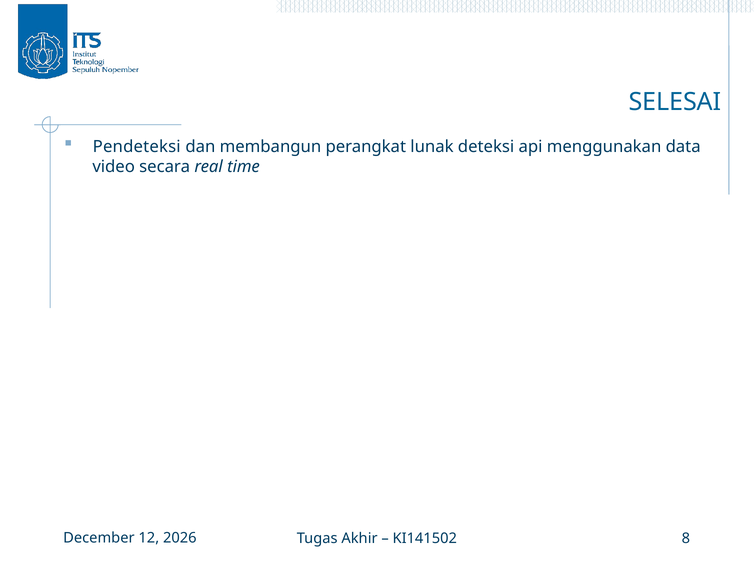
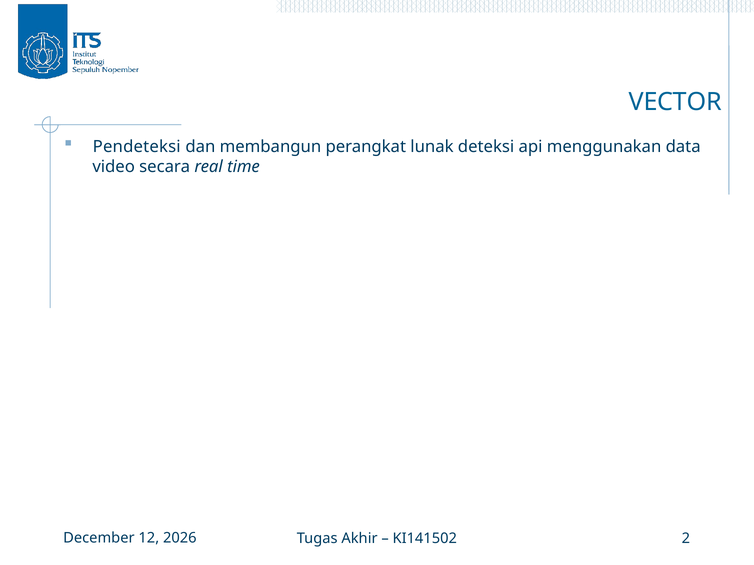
SELESAI: SELESAI -> VECTOR (675, 102)
8: 8 -> 2 (686, 539)
